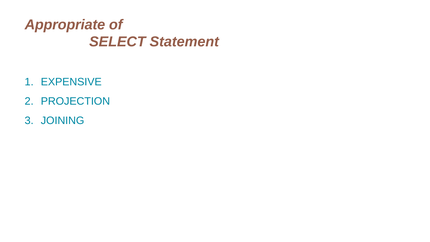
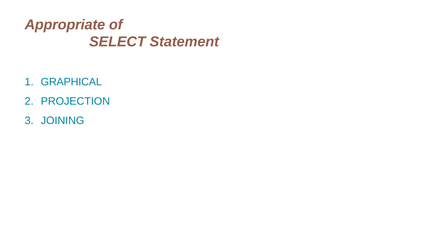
EXPENSIVE: EXPENSIVE -> GRAPHICAL (71, 82)
